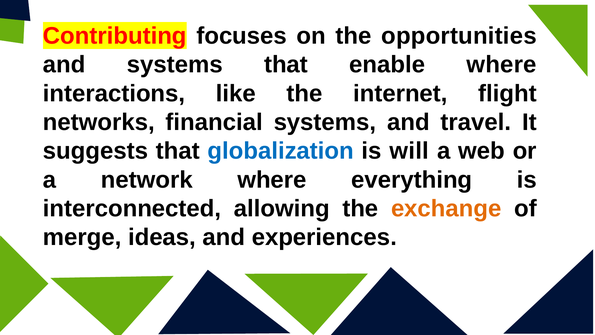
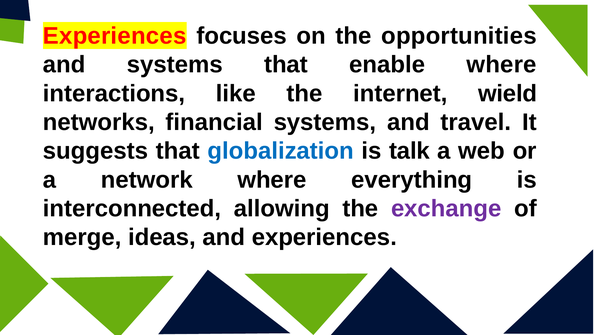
Contributing: Contributing -> Experiences (115, 36)
flight: flight -> wield (508, 93)
will: will -> talk (409, 151)
exchange colour: orange -> purple (446, 208)
